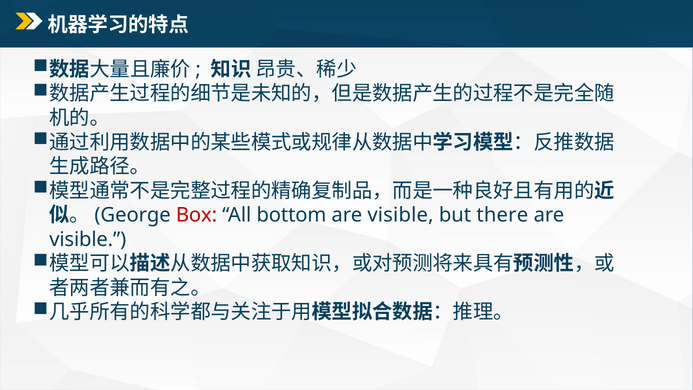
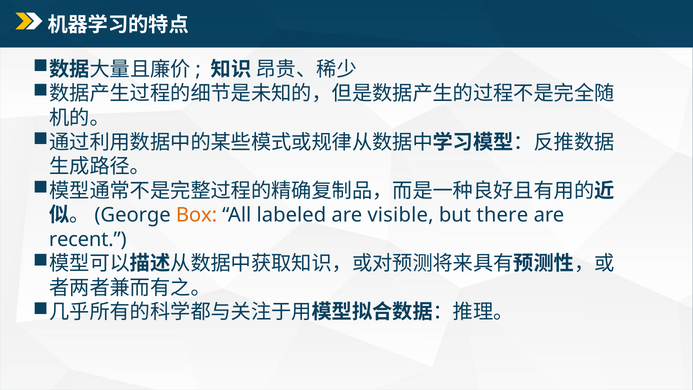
Box colour: red -> orange (197, 215)
bottom: bottom -> labeled (291, 215)
visible: visible -> recent (88, 239)
